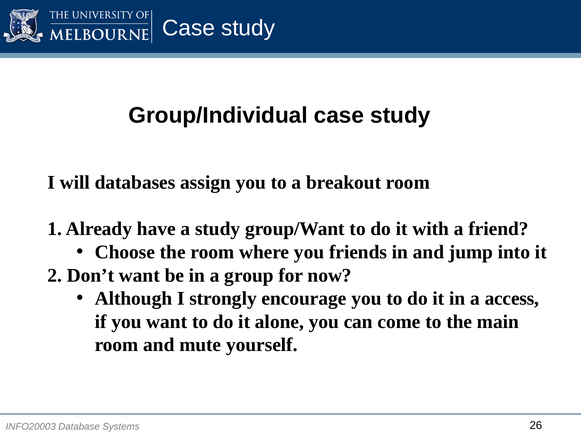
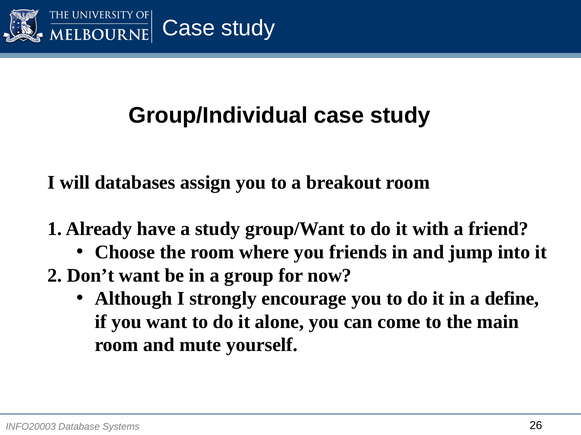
access: access -> define (512, 299)
